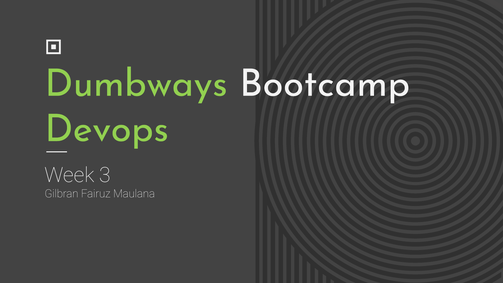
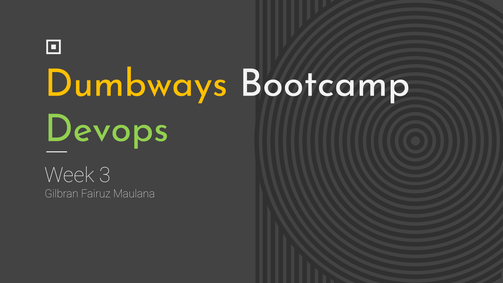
Dumbways colour: light green -> yellow (136, 83)
